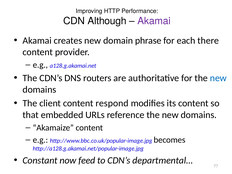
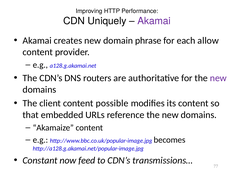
Although: Although -> Uniquely (107, 21)
there: there -> allow (208, 40)
new colour: blue -> purple (218, 78)
respond: respond -> possible (112, 103)
departmental…: departmental… -> transmissions… (163, 160)
